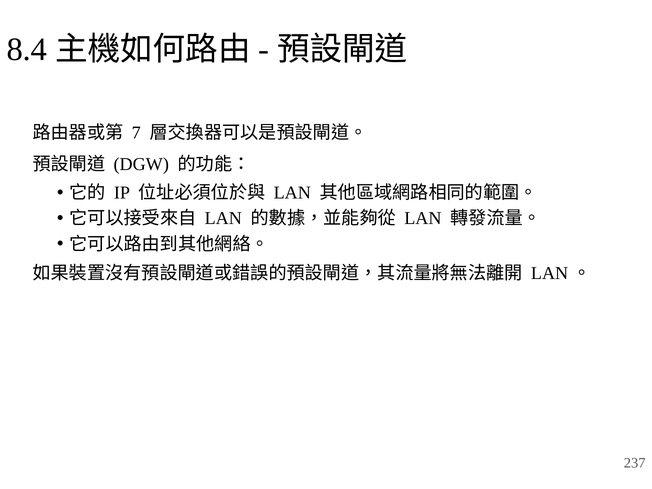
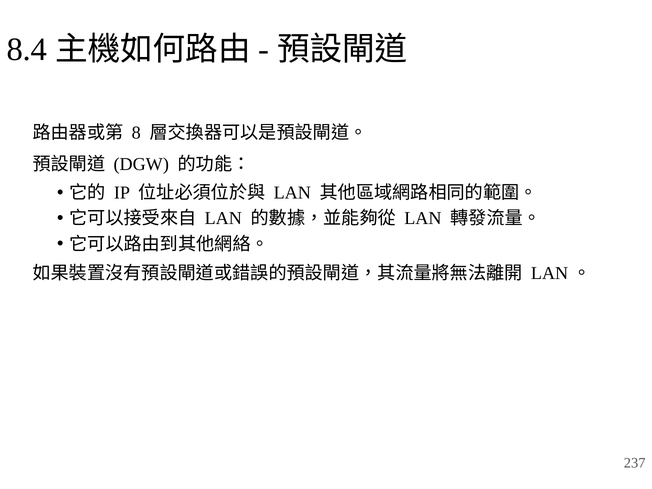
7: 7 -> 8 (136, 133)
